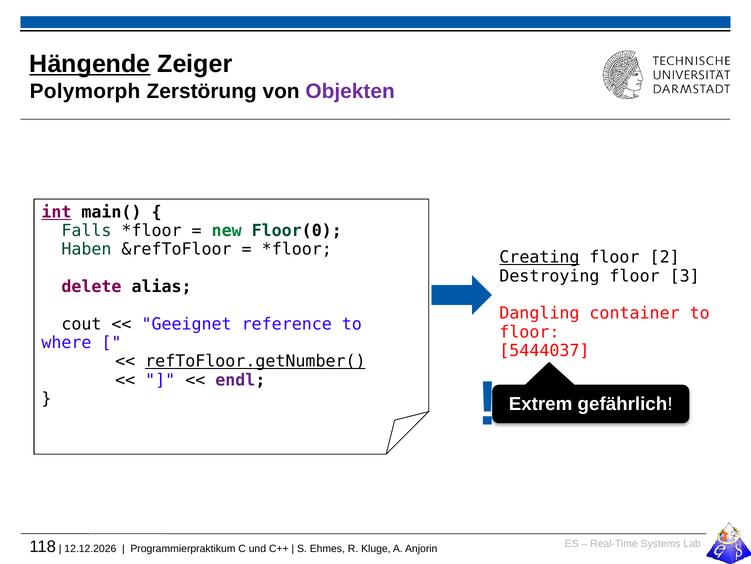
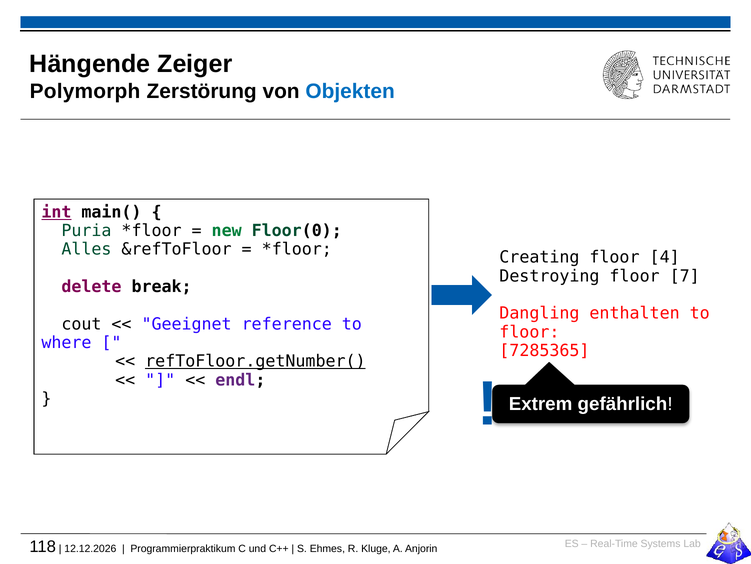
Hängende underline: present -> none (90, 64)
Objekten colour: purple -> blue (350, 91)
Falls: Falls -> Puria (86, 231)
Haben: Haben -> Alles (86, 249)
Creating underline: present -> none (539, 257)
2: 2 -> 4 (665, 257)
3: 3 -> 7 (685, 276)
alias: alias -> break (162, 286)
container: container -> enthalten (635, 313)
5444037: 5444037 -> 7285365 (544, 350)
